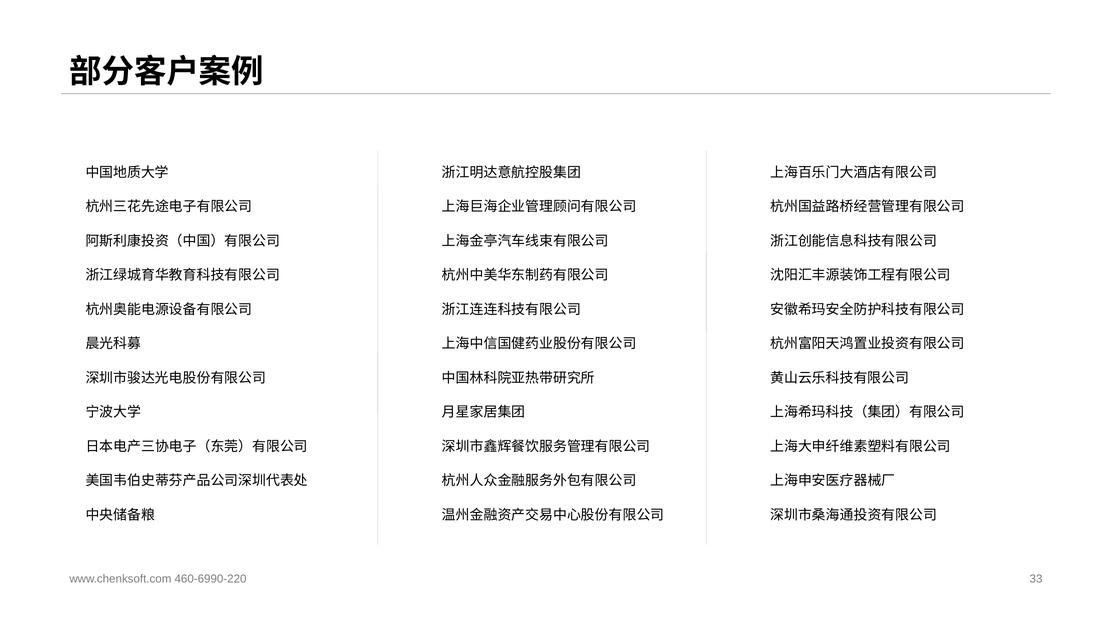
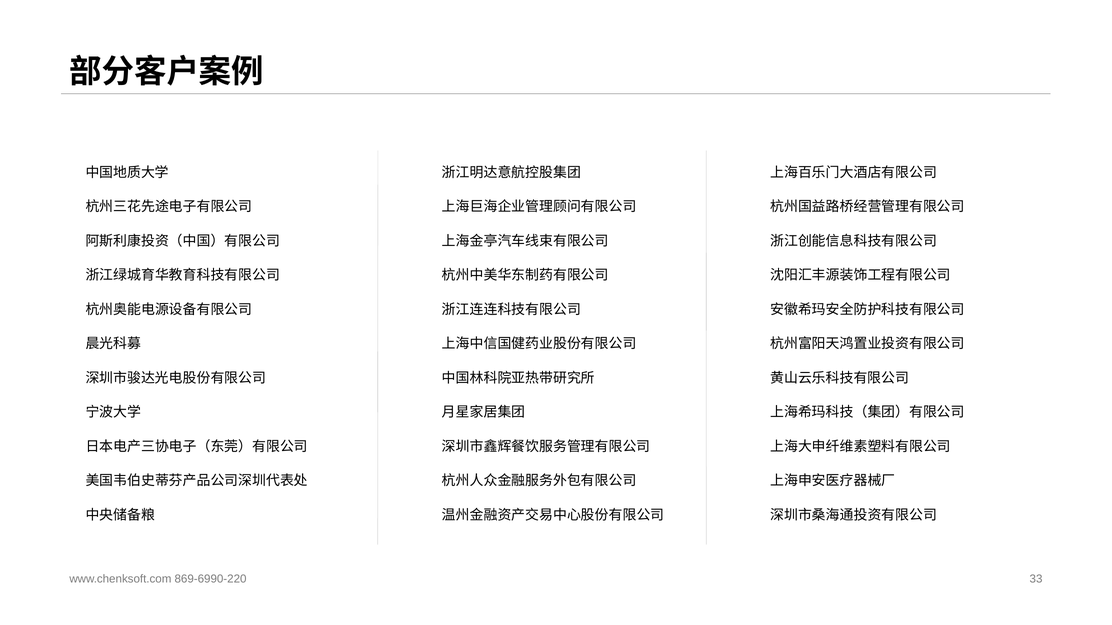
460-6990-220: 460-6990-220 -> 869-6990-220 (211, 579)
